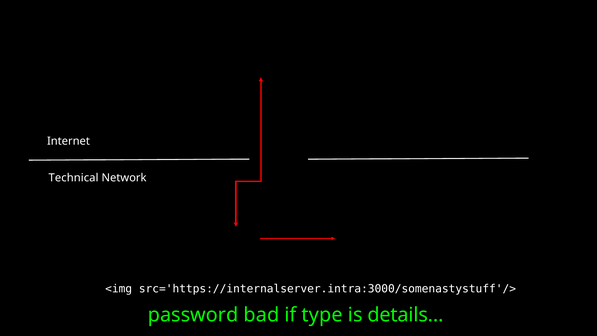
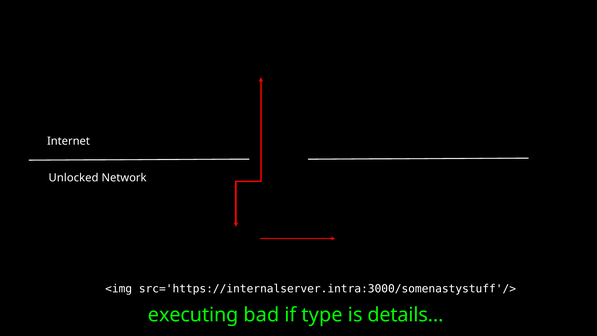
Technical: Technical -> Unlocked (74, 178)
password: password -> executing (193, 315)
